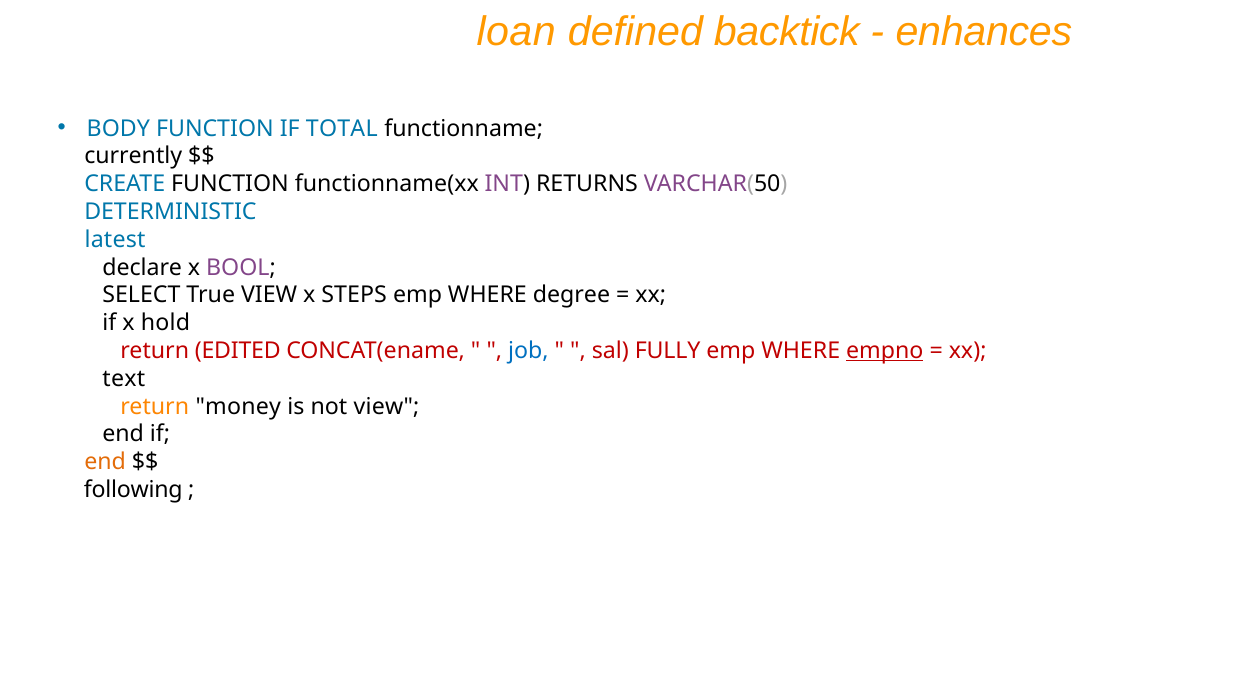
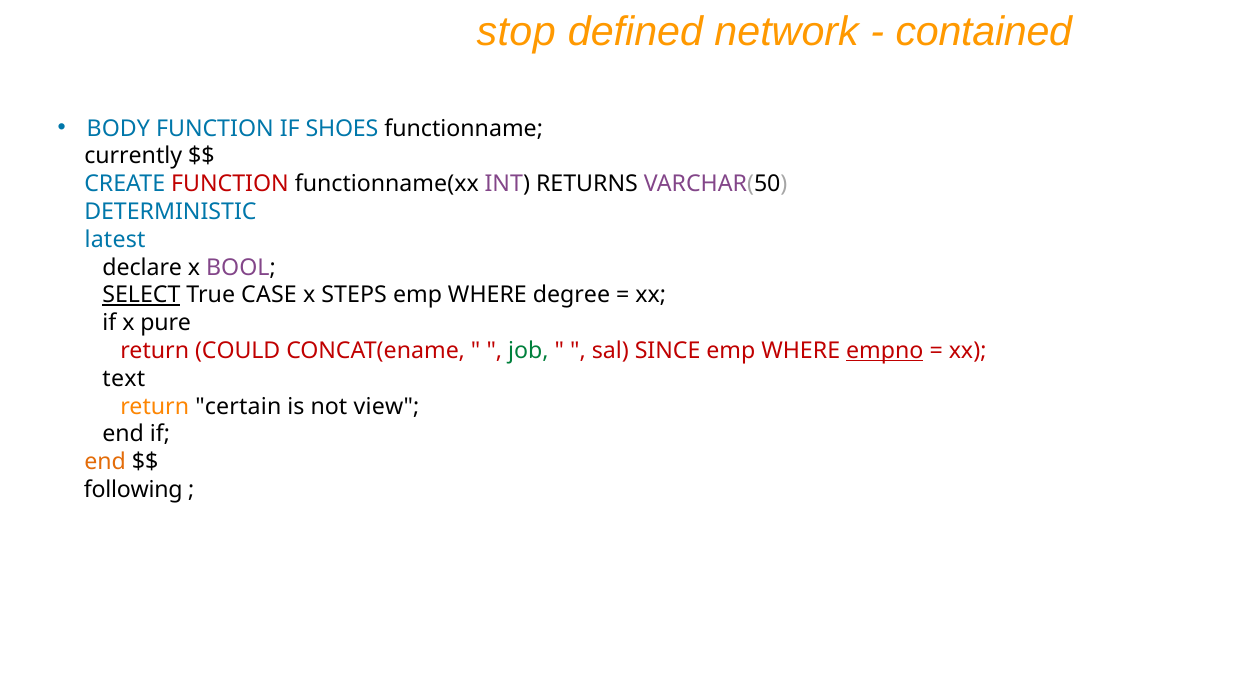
loan: loan -> stop (516, 32)
backtick: backtick -> network (787, 32)
enhances: enhances -> contained (984, 32)
TOTAL: TOTAL -> SHOES (342, 128)
FUNCTION colour: black -> red (230, 184)
SELECT underline: none -> present (141, 295)
True VIEW: VIEW -> CASE (269, 295)
hold: hold -> pure (166, 323)
EDITED: EDITED -> COULD (238, 351)
job colour: blue -> green (528, 351)
FULLY: FULLY -> SINCE (668, 351)
money: money -> certain (238, 407)
